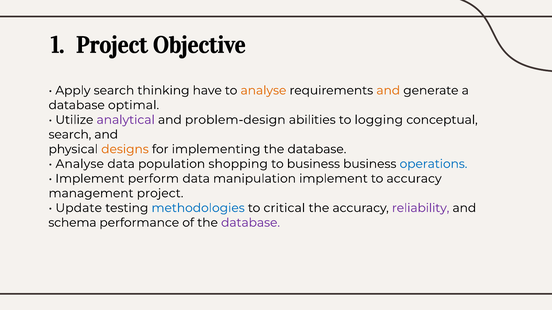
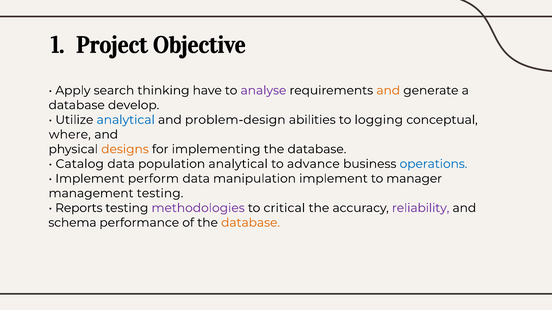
analyse colour: orange -> purple (263, 91)
optimal: optimal -> develop (134, 105)
analytical colour: purple -> blue (126, 120)
search: search -> where (70, 135)
Analyse: Analyse -> Catalog (80, 164)
population shopping: shopping -> analytical (238, 164)
to business: business -> advance (313, 164)
to accuracy: accuracy -> manager (414, 179)
management project: project -> testing (160, 194)
Update: Update -> Reports (79, 208)
methodologies colour: blue -> purple (198, 208)
database colour: purple -> orange (251, 223)
